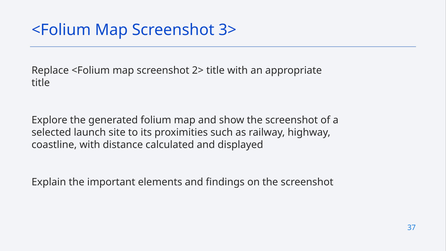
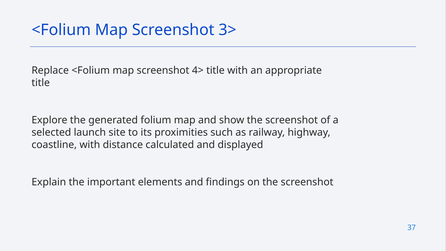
2>: 2> -> 4> (198, 70)
